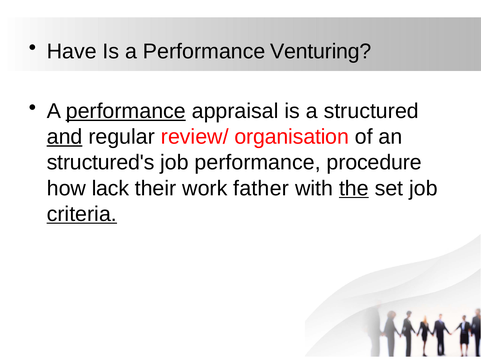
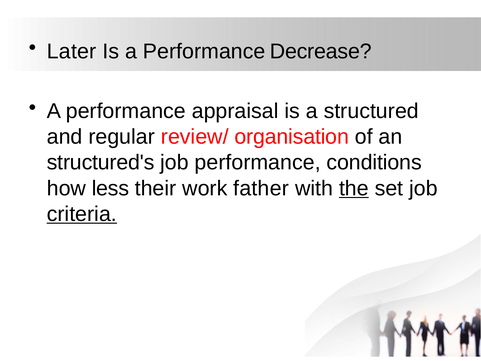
Have: Have -> Later (72, 51)
Venturing: Venturing -> Decrease (321, 51)
performance underline: present -> none (126, 111)
and underline: present -> none (65, 137)
procedure: procedure -> conditions (374, 162)
lack: lack -> less (110, 188)
